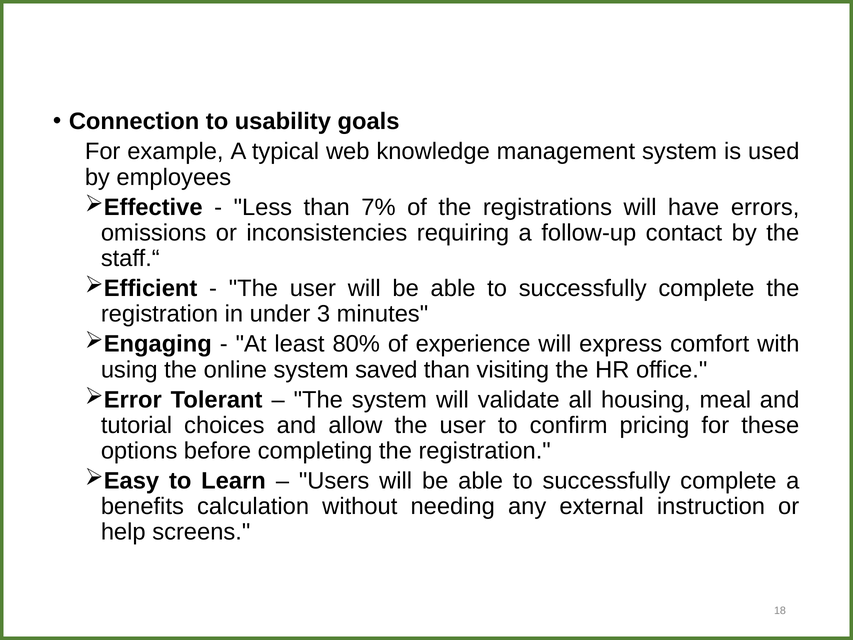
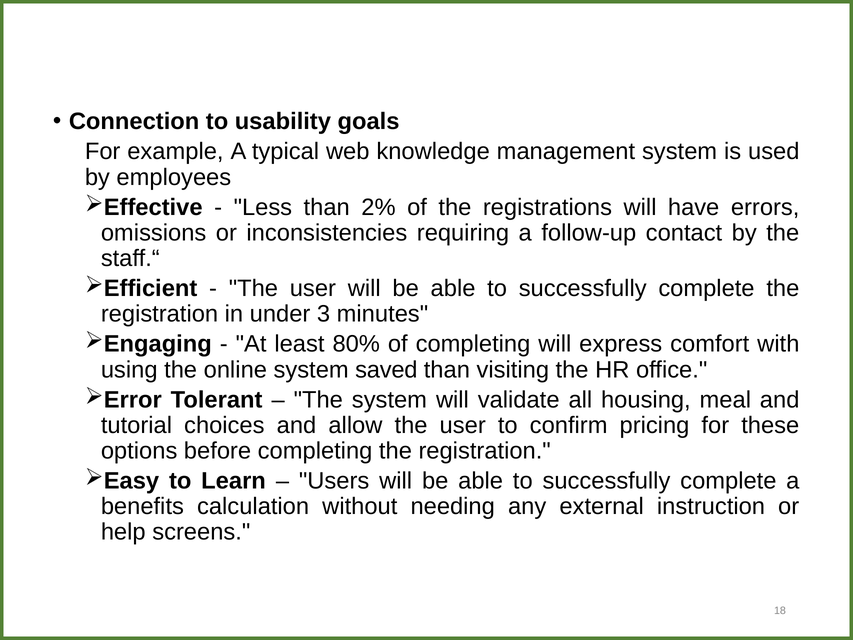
7%: 7% -> 2% (378, 207)
of experience: experience -> completing (473, 344)
